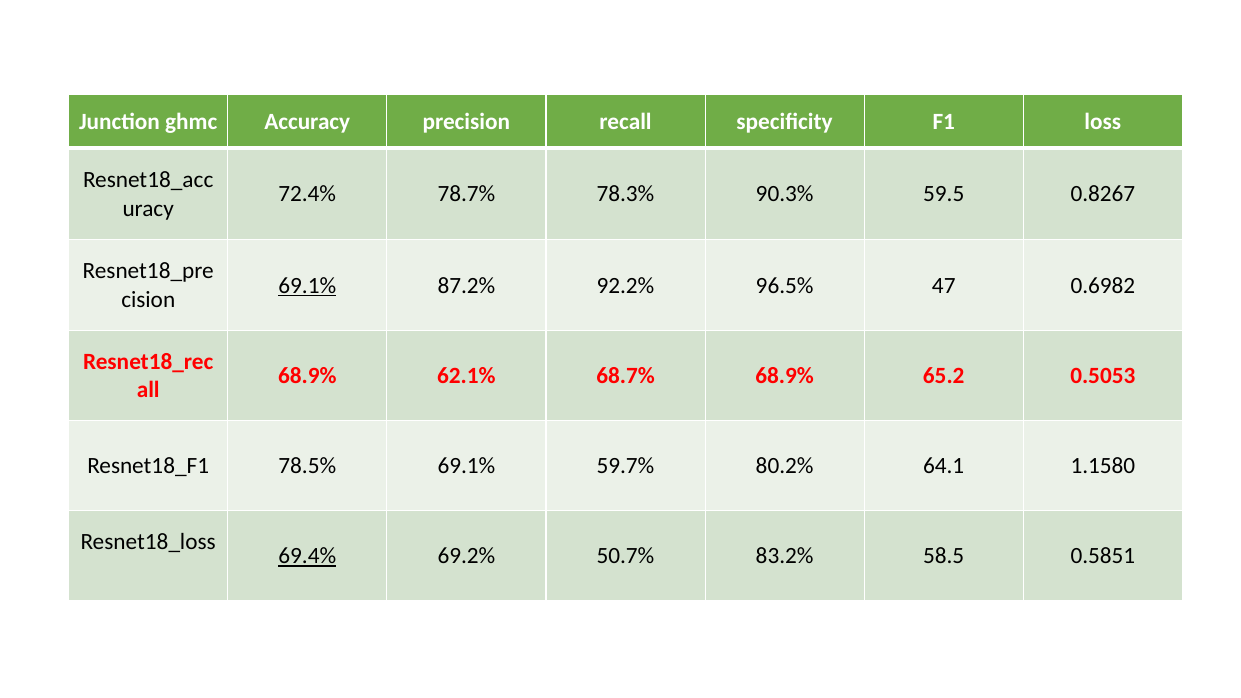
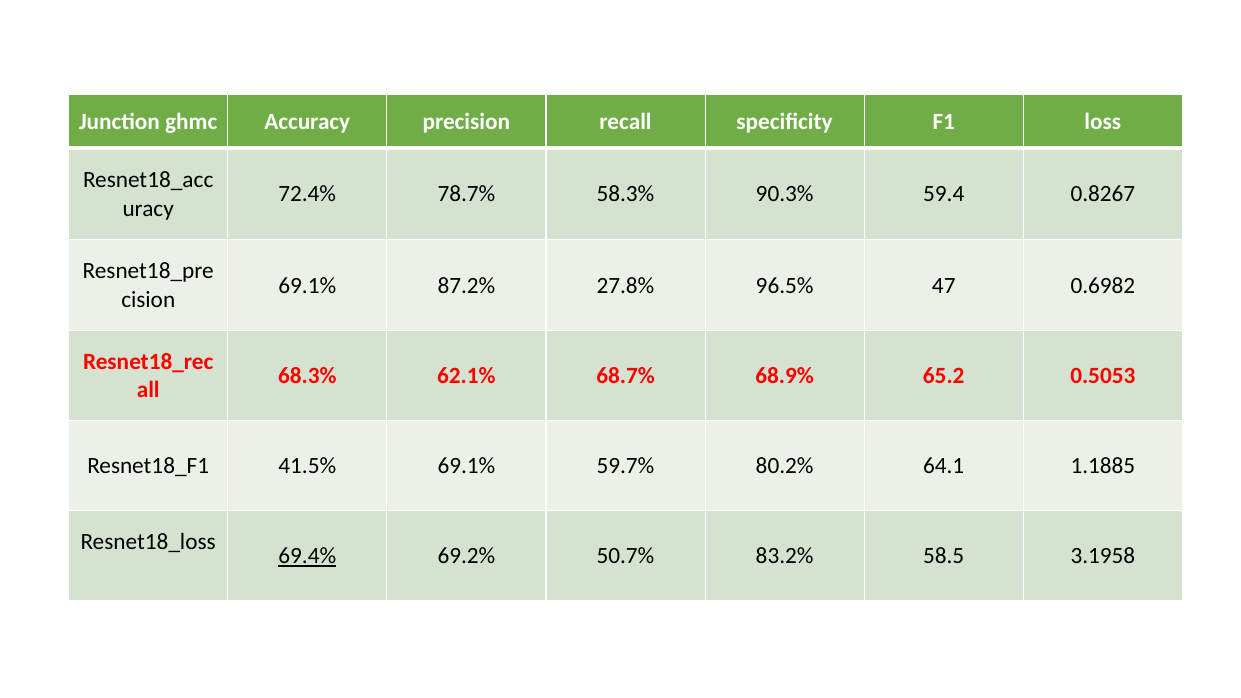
78.3%: 78.3% -> 58.3% (625, 194)
59.5: 59.5 -> 59.4 (944, 194)
69.1% underline: present -> none (307, 285)
92.2%: 92.2% -> 27.8% (625, 285)
68.9%: 68.9% -> 68.3% (307, 376)
78.5%: 78.5% -> 41.5% (307, 466)
1.1580: 1.1580 -> 1.1885 (1103, 466)
0.5851: 0.5851 -> 3.1958 (1103, 556)
